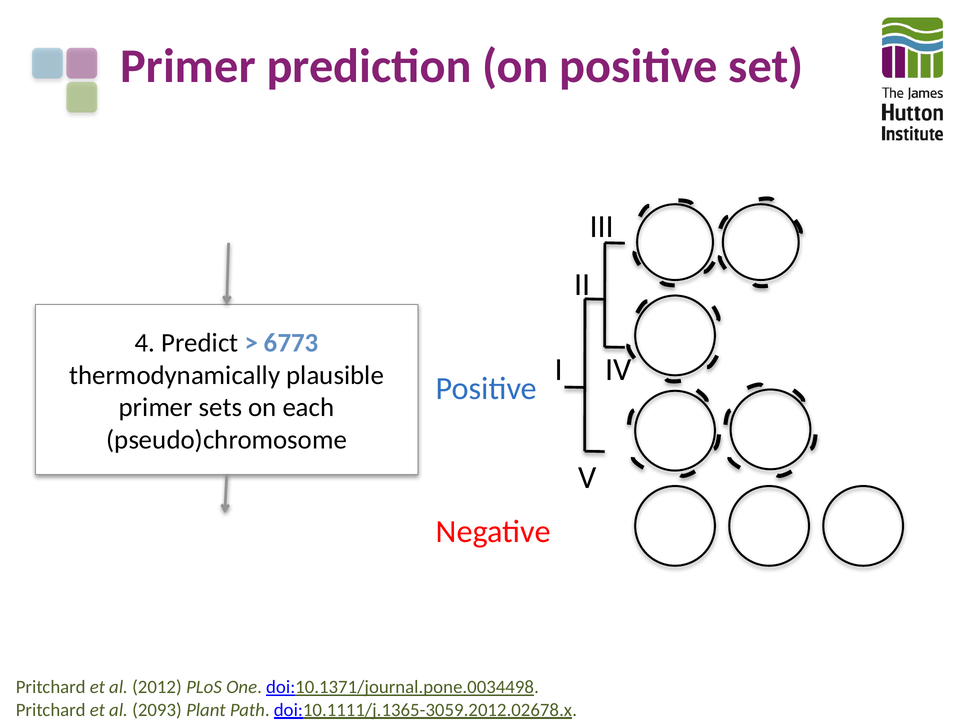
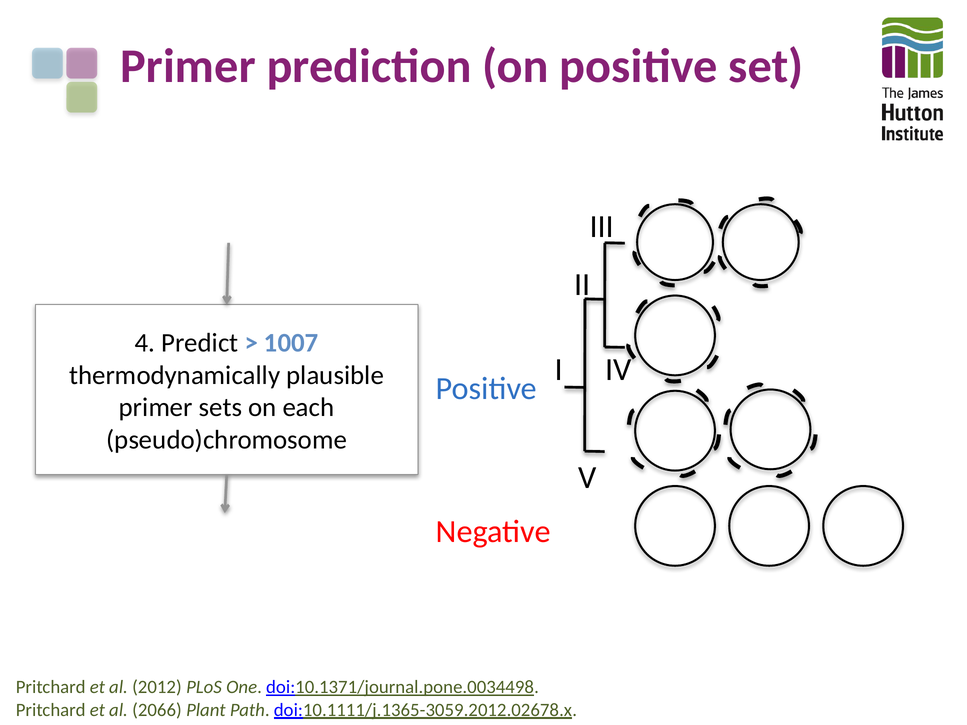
6773: 6773 -> 1007 (291, 343)
2093: 2093 -> 2066 (157, 710)
